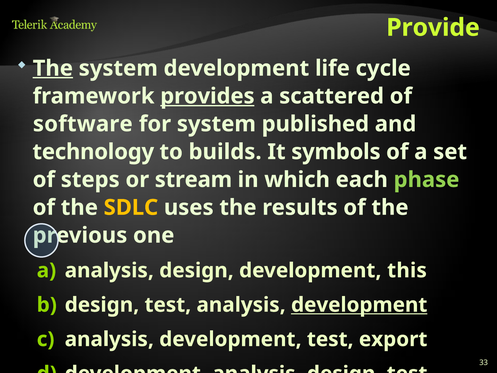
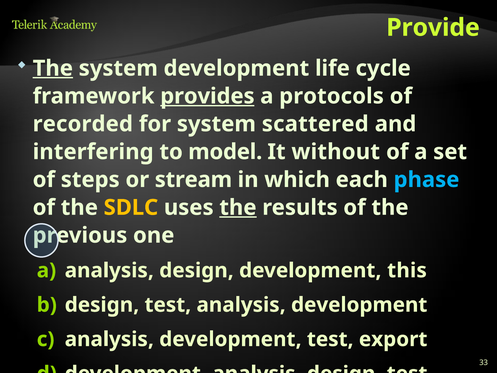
scattered: scattered -> protocols (332, 96)
software: software -> recorded (83, 124)
published: published -> scattered (315, 124)
technology: technology -> interfering (93, 152)
builds: builds -> model (225, 152)
symbols: symbols -> without (336, 152)
phase colour: light green -> light blue (427, 180)
the underline: none -> present (238, 207)
development underline: present -> none (359, 305)
